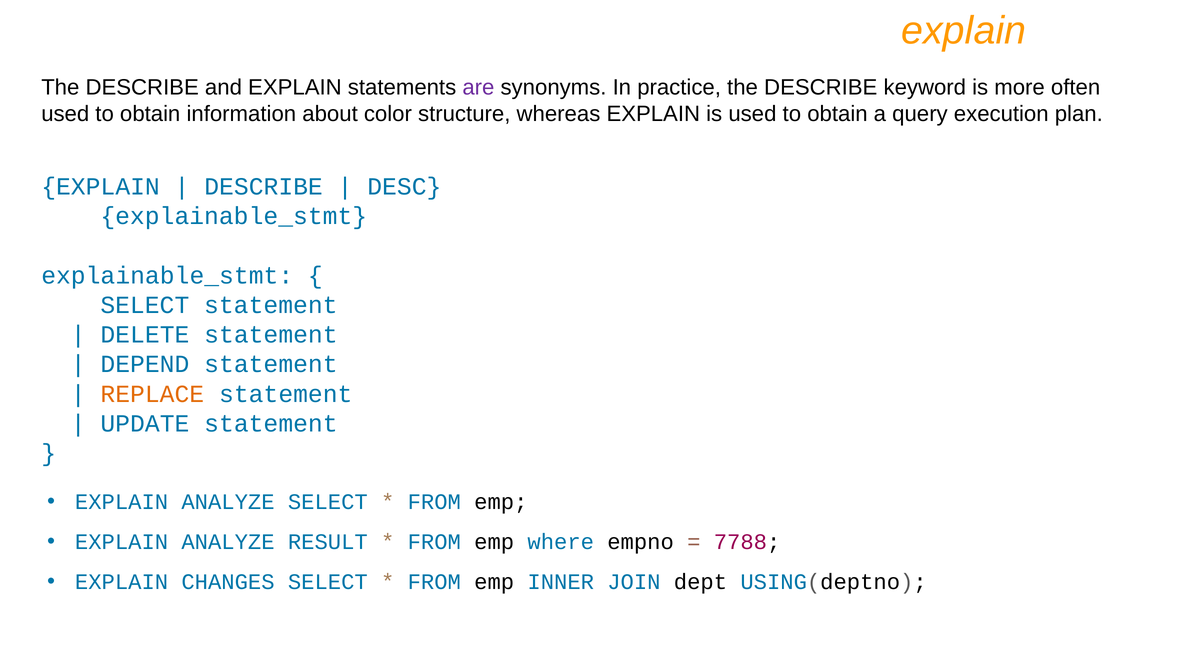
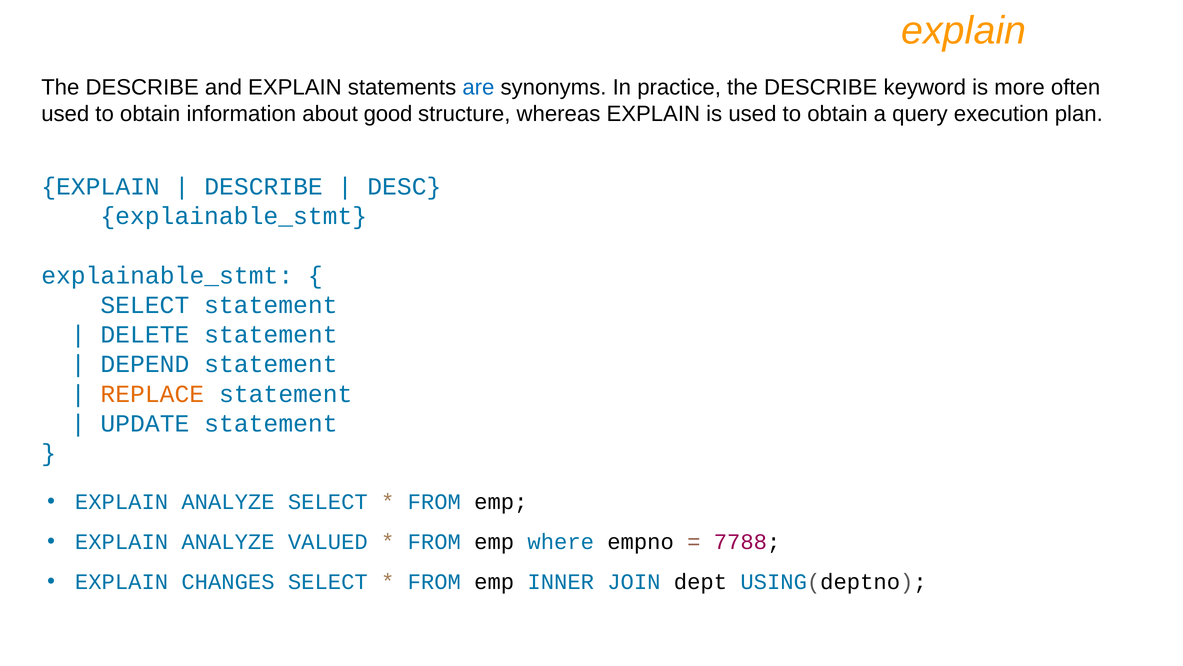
are colour: purple -> blue (478, 87)
color: color -> good (388, 114)
RESULT: RESULT -> VALUED (328, 541)
